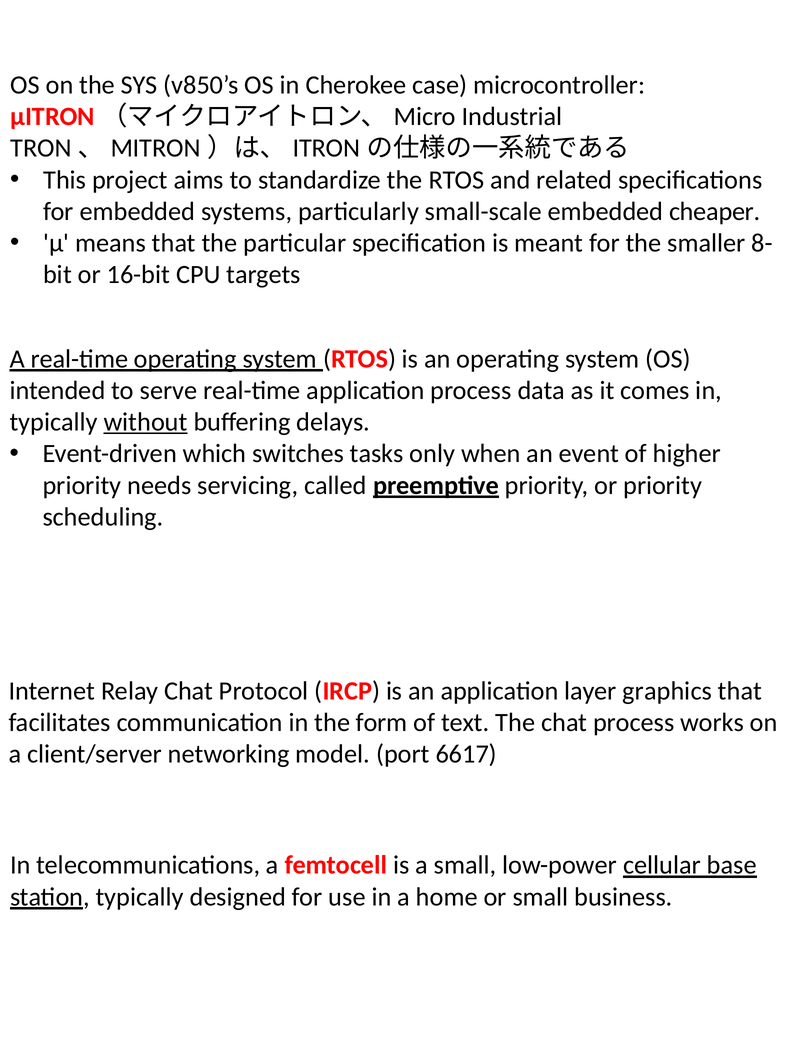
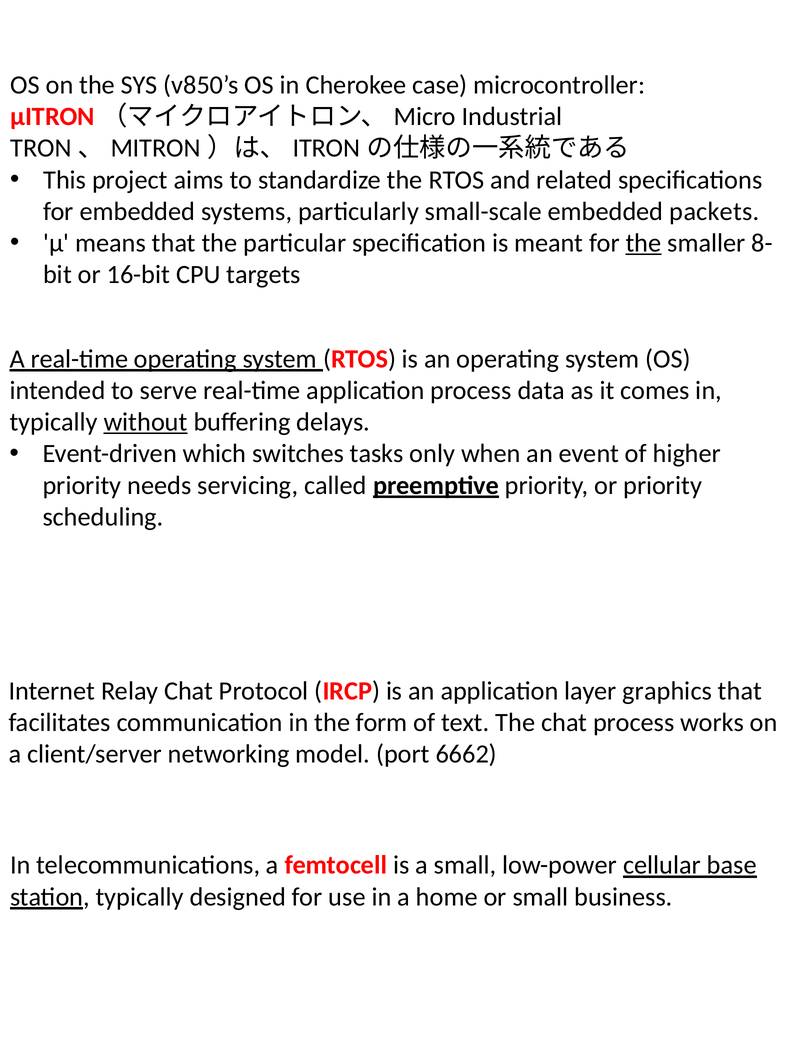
cheaper: cheaper -> packets (715, 211)
the underline: none -> present (644, 243)
6617: 6617 -> 6662 (466, 754)
